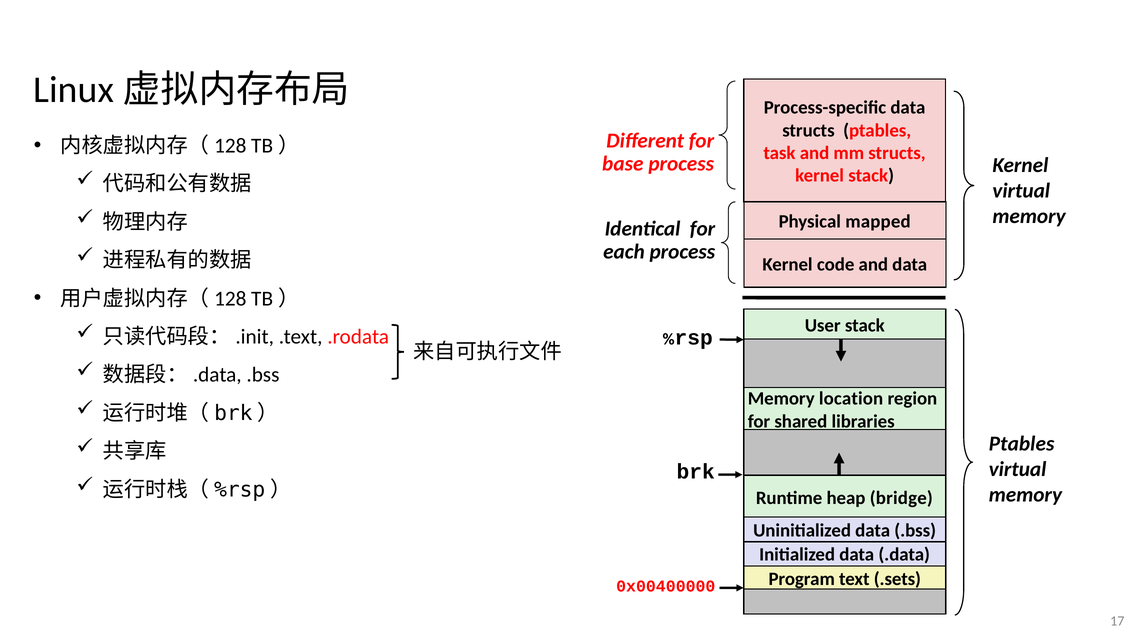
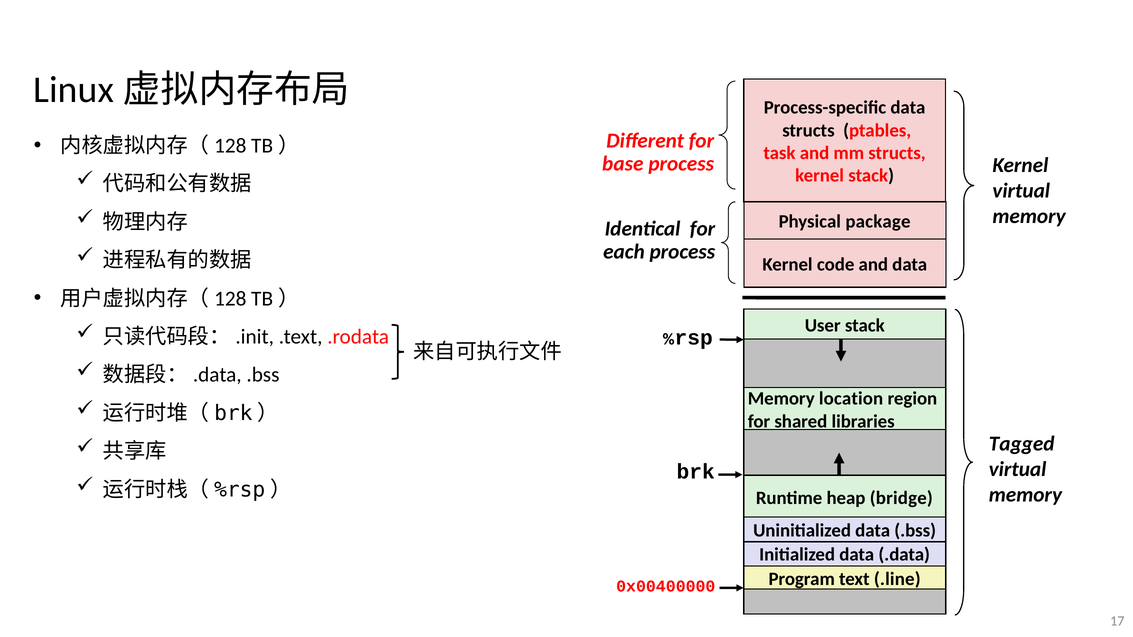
mapped: mapped -> package (878, 222)
Ptables: Ptables -> Tagged (1022, 444)
.sets: .sets -> .line (897, 579)
